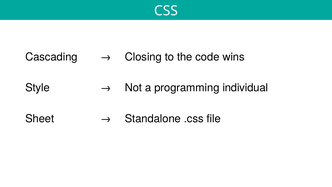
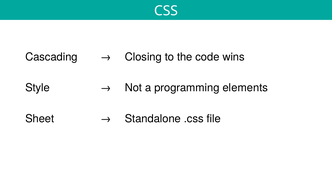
individual: individual -> elements (245, 88)
